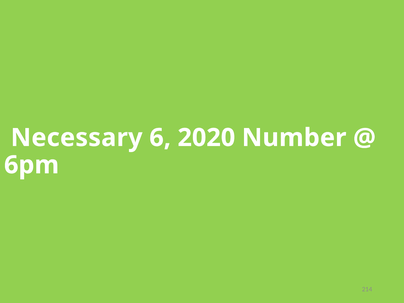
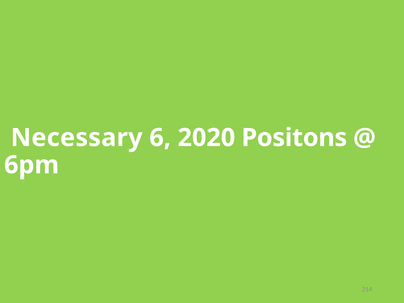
Number: Number -> Positons (294, 138)
